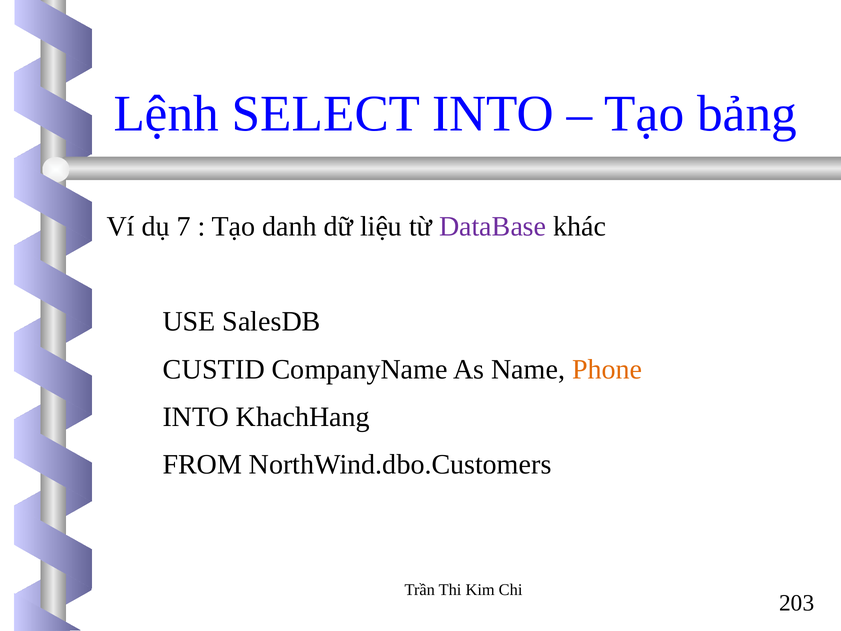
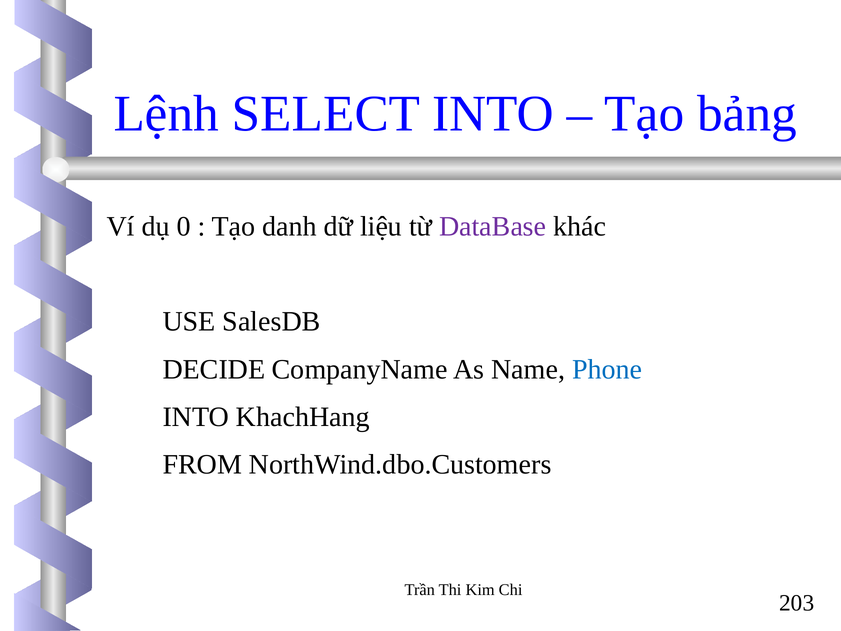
7: 7 -> 0 (184, 226)
CUSTID: CUSTID -> DECIDE (214, 369)
Phone colour: orange -> blue (607, 369)
